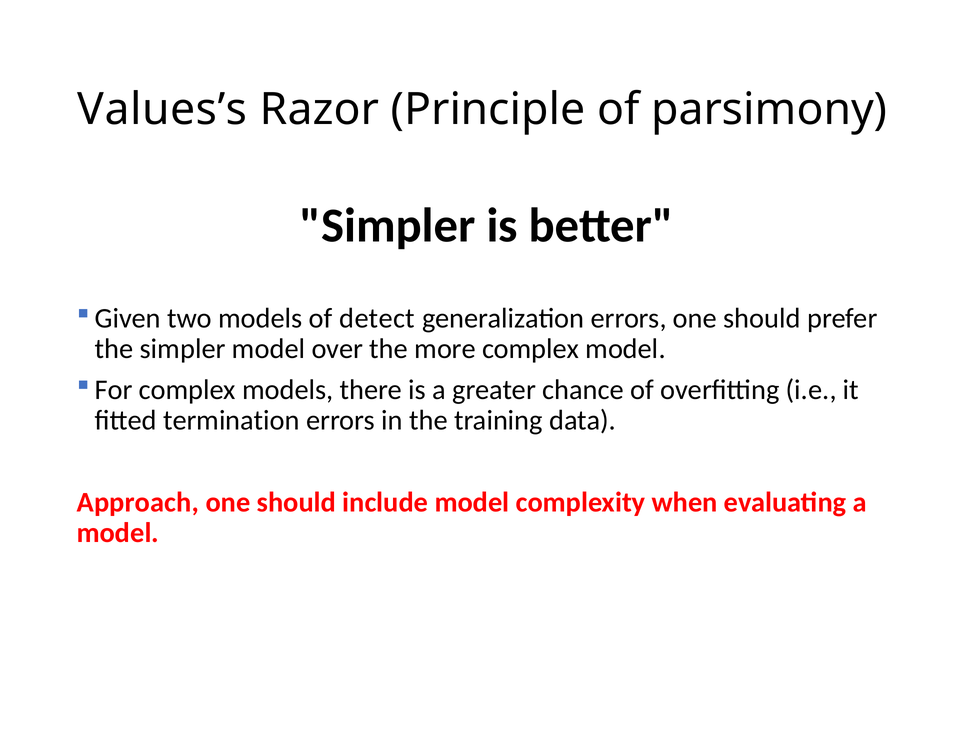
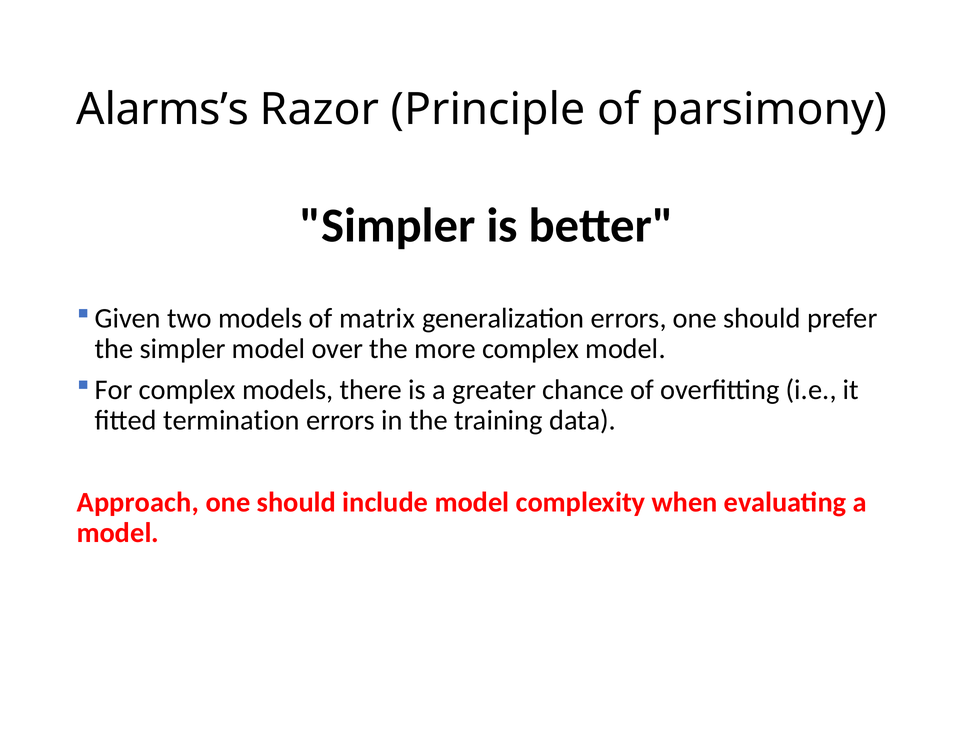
Values’s: Values’s -> Alarms’s (163, 109)
detect: detect -> matrix (377, 318)
